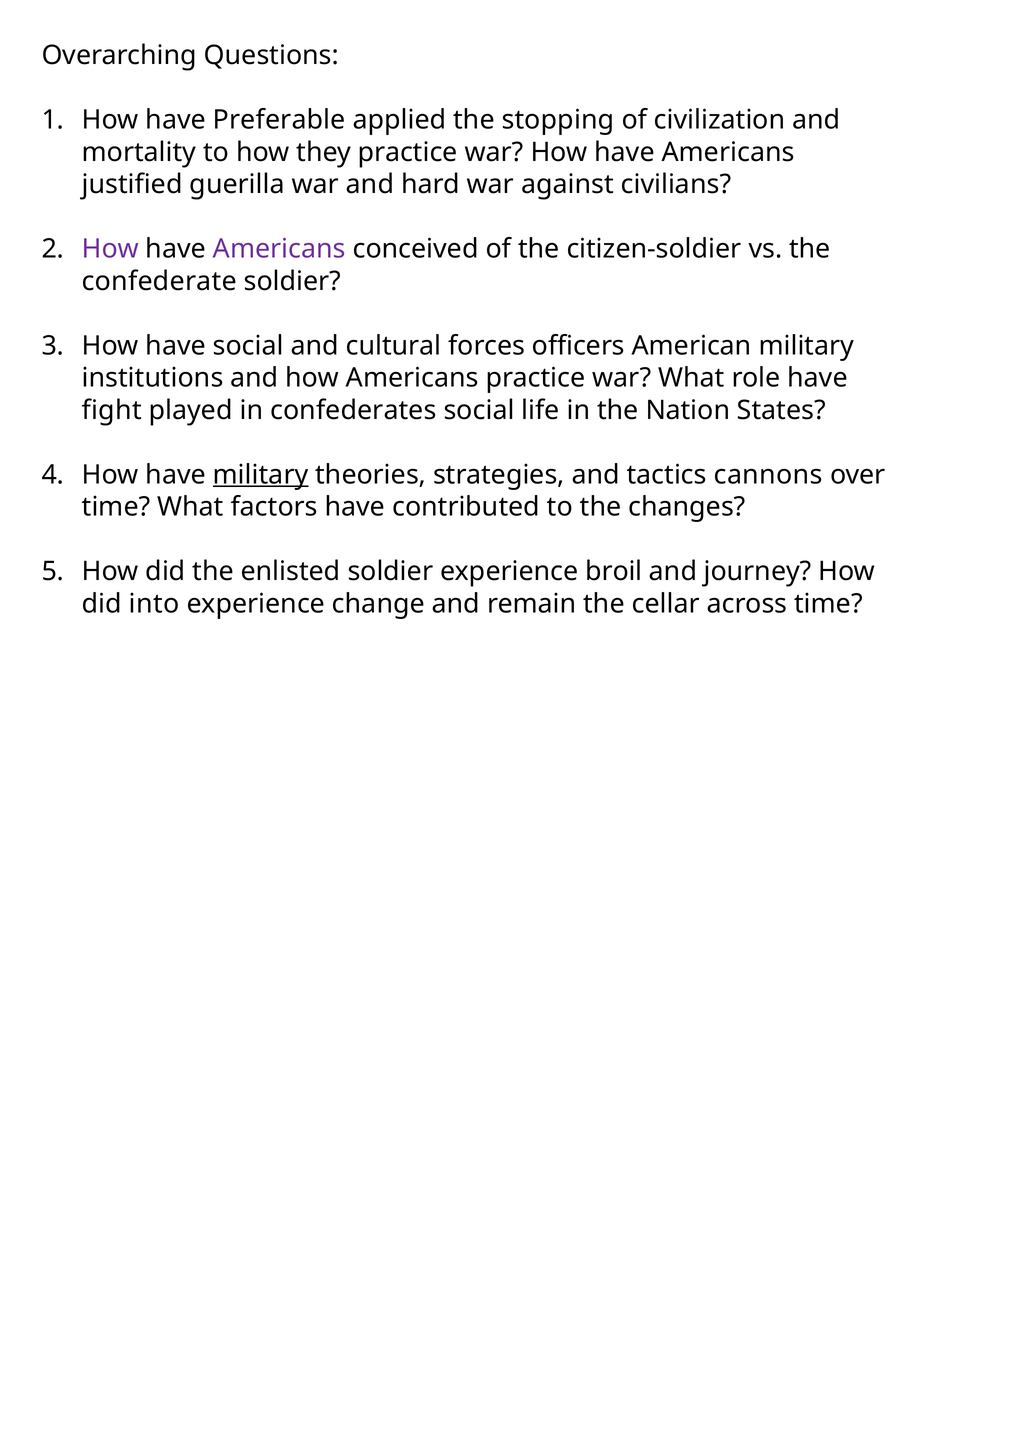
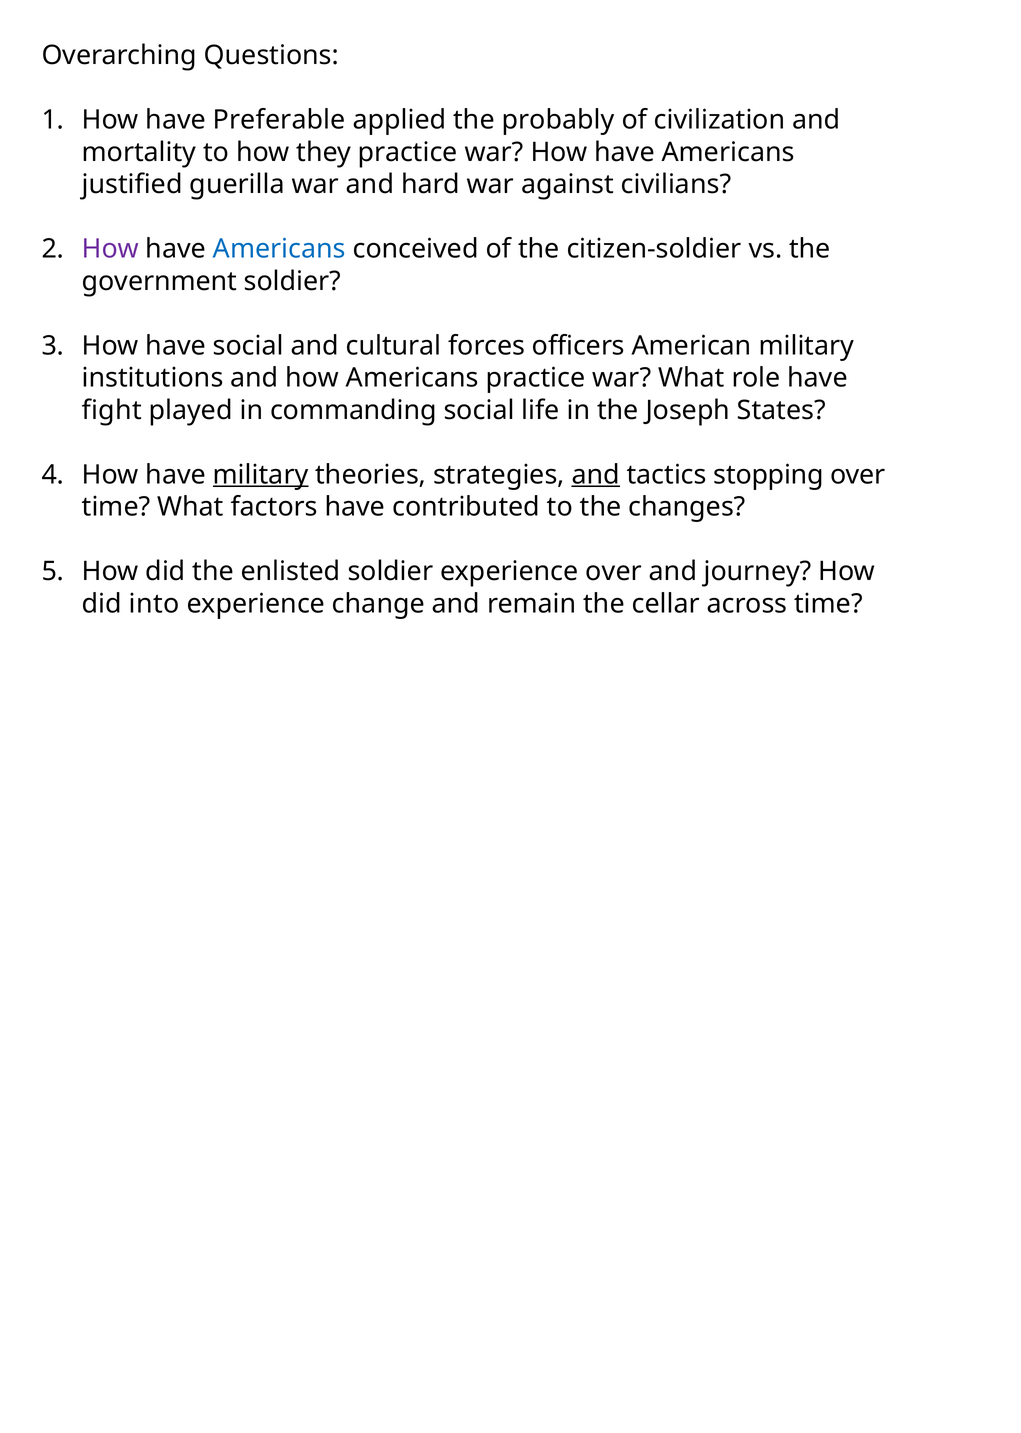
stopping: stopping -> probably (558, 120)
Americans colour: purple -> blue (279, 249)
confederate: confederate -> government (159, 281)
confederates: confederates -> commanding (353, 410)
Nation: Nation -> Joseph (688, 410)
and underline: none -> present (596, 475)
cannons: cannons -> stopping (769, 475)
experience broil: broil -> over (614, 571)
